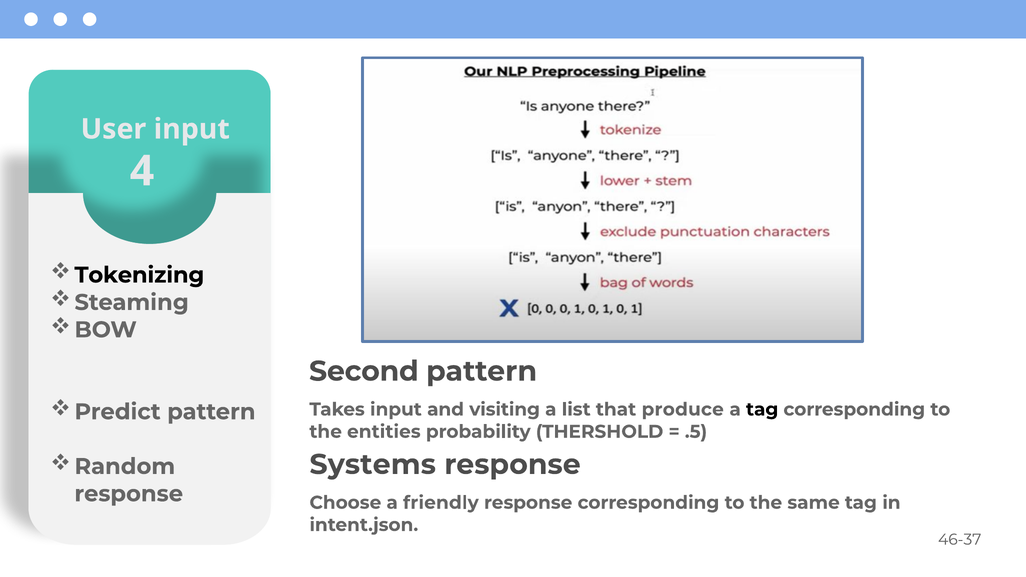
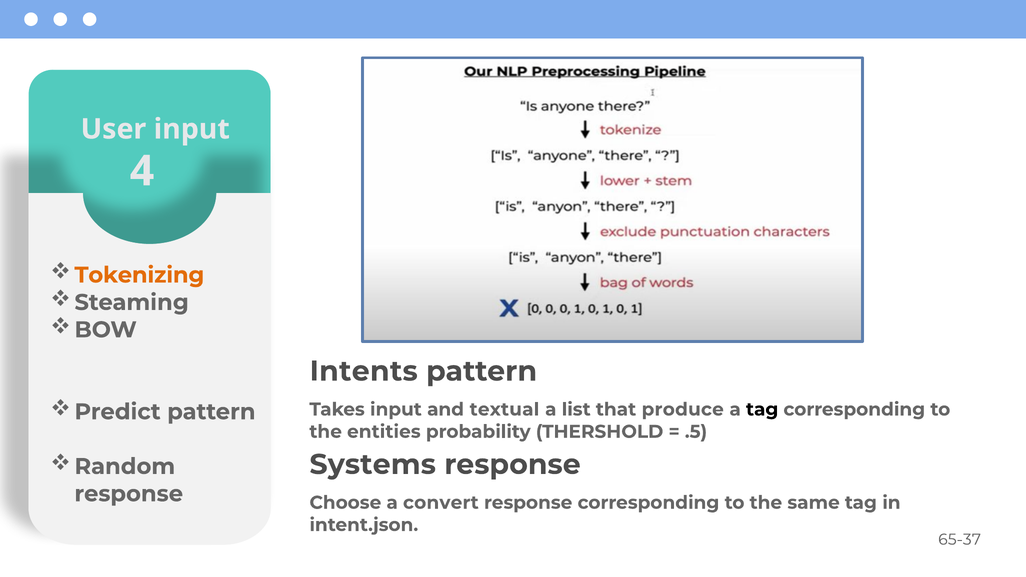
Tokenizing colour: black -> orange (139, 275)
Second: Second -> Intents (364, 371)
visiting: visiting -> textual (504, 410)
friendly: friendly -> convert (441, 503)
46-37: 46-37 -> 65-37 (960, 540)
